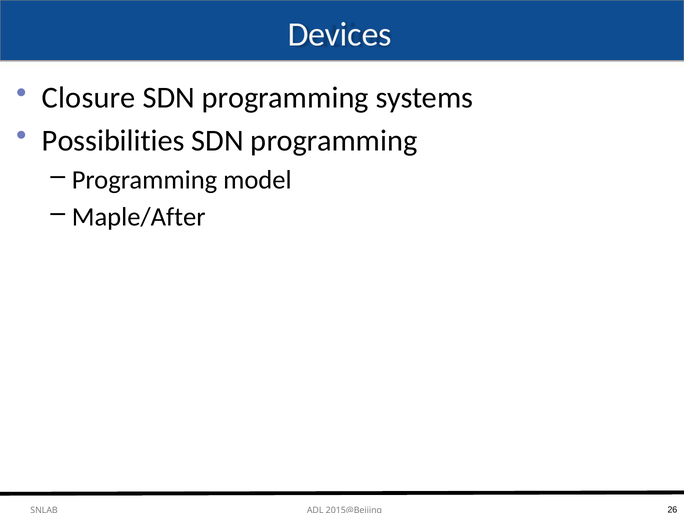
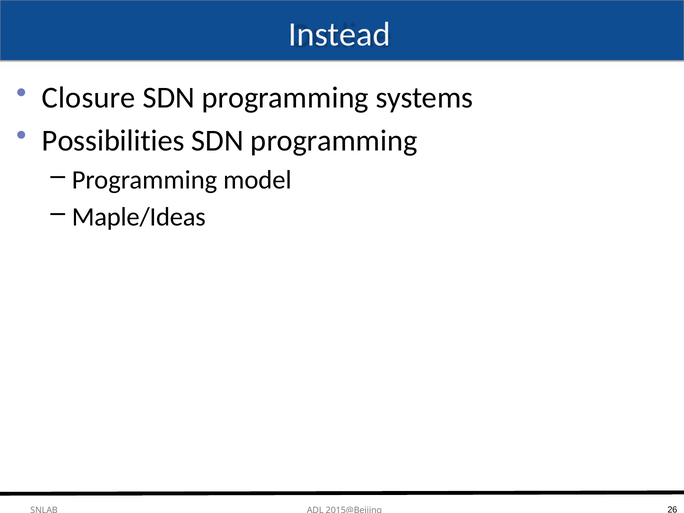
Devices: Devices -> Instead (339, 34)
Maple/After: Maple/After -> Maple/Ideas (139, 217)
